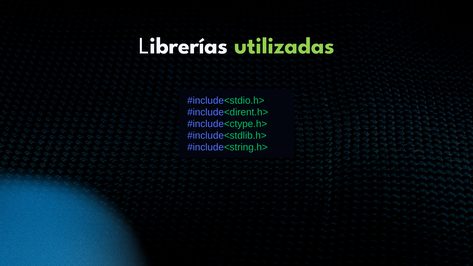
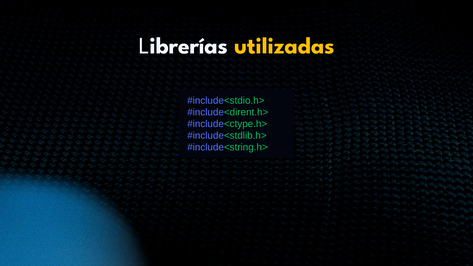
utilizadas colour: light green -> yellow (284, 46)
